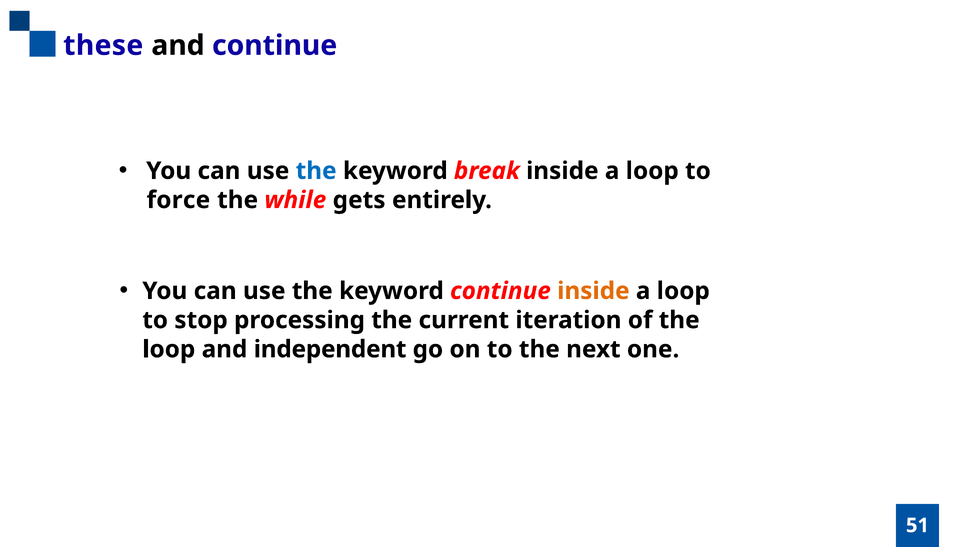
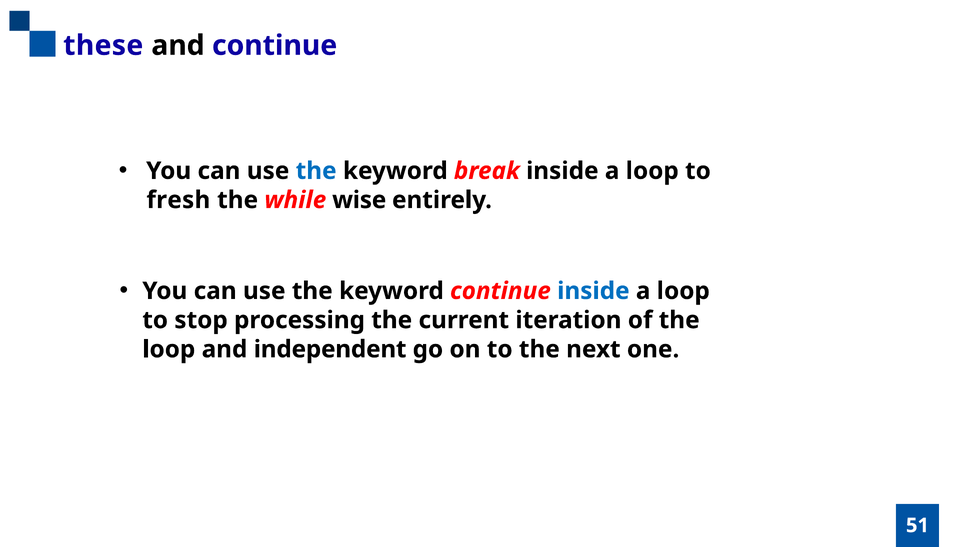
force: force -> fresh (178, 200)
gets: gets -> wise (359, 200)
inside colour: orange -> blue (593, 291)
